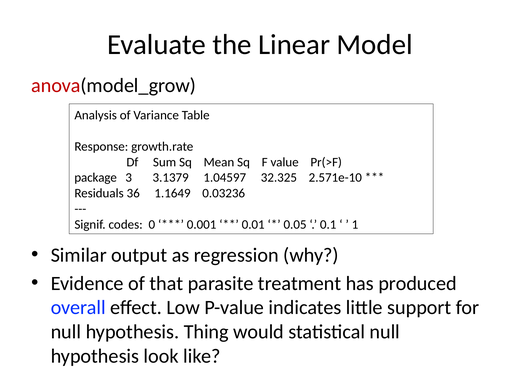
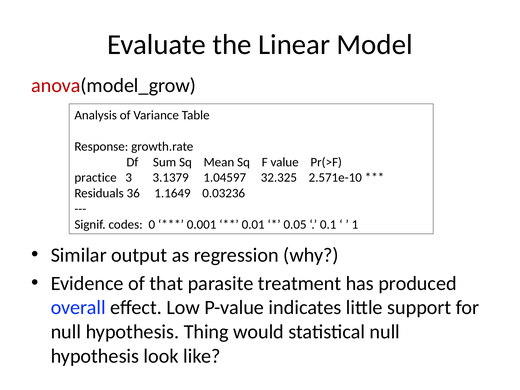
package: package -> practice (96, 178)
